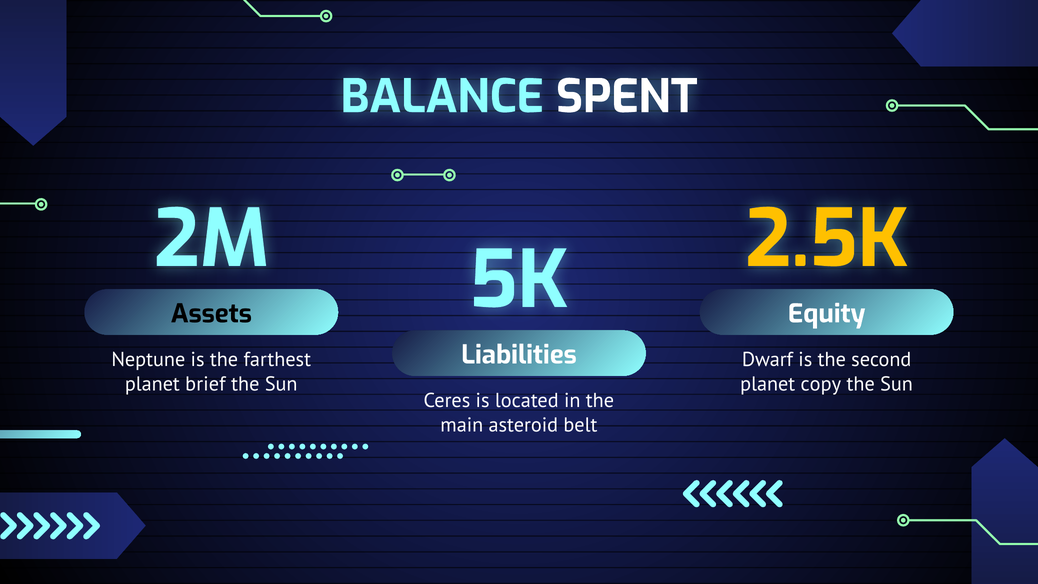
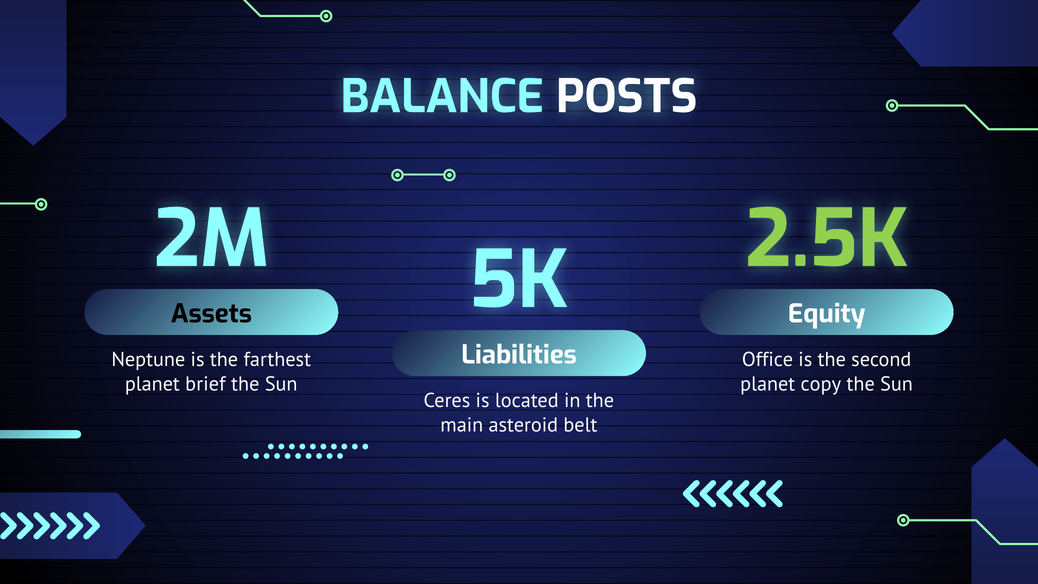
SPENT: SPENT -> POSTS (627, 97)
2.5K colour: yellow -> light green (827, 240)
Dwarf: Dwarf -> Office (768, 360)
